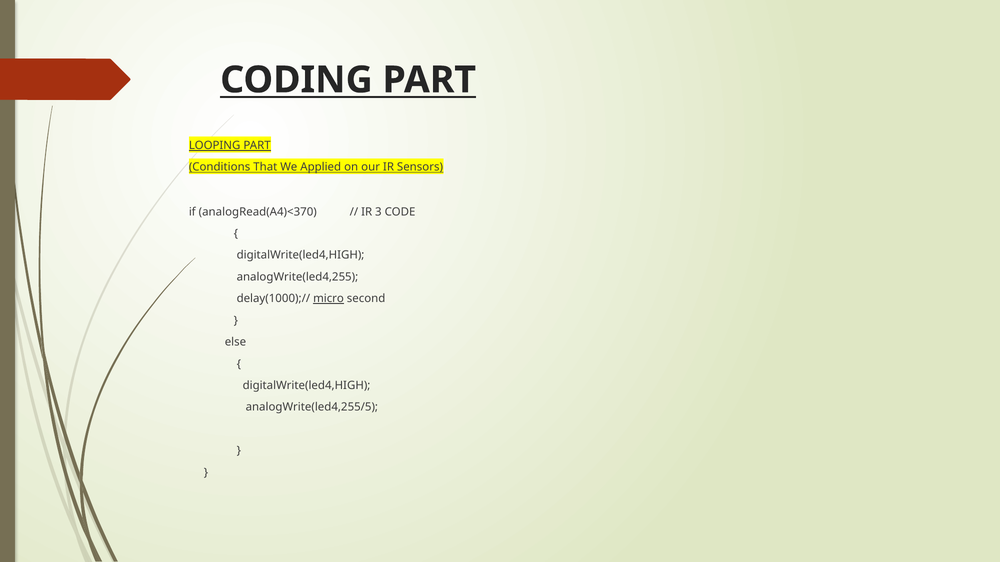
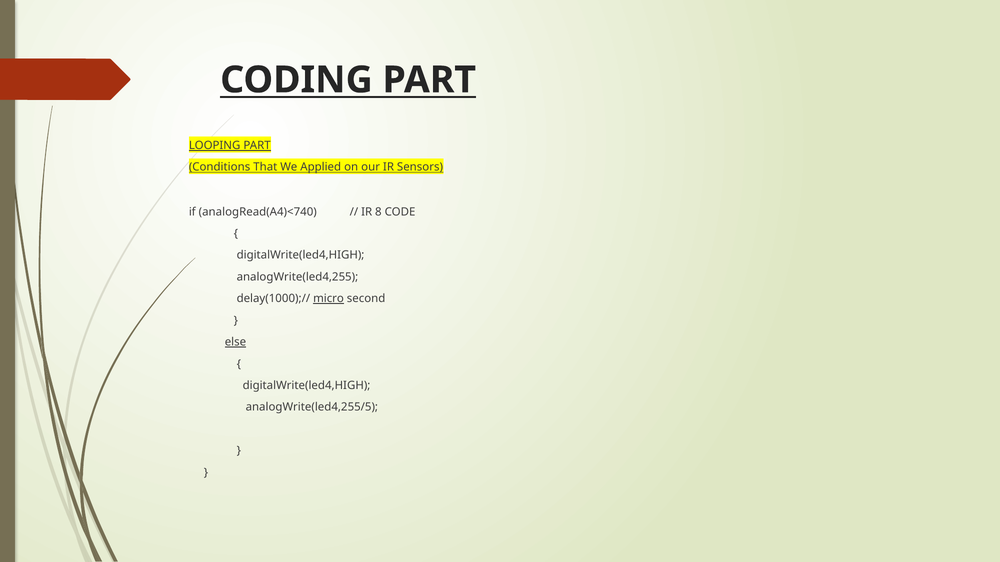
analogRead(A4)<370: analogRead(A4)<370 -> analogRead(A4)<740 (258, 212)
3: 3 -> 8 (378, 212)
else underline: none -> present (235, 342)
